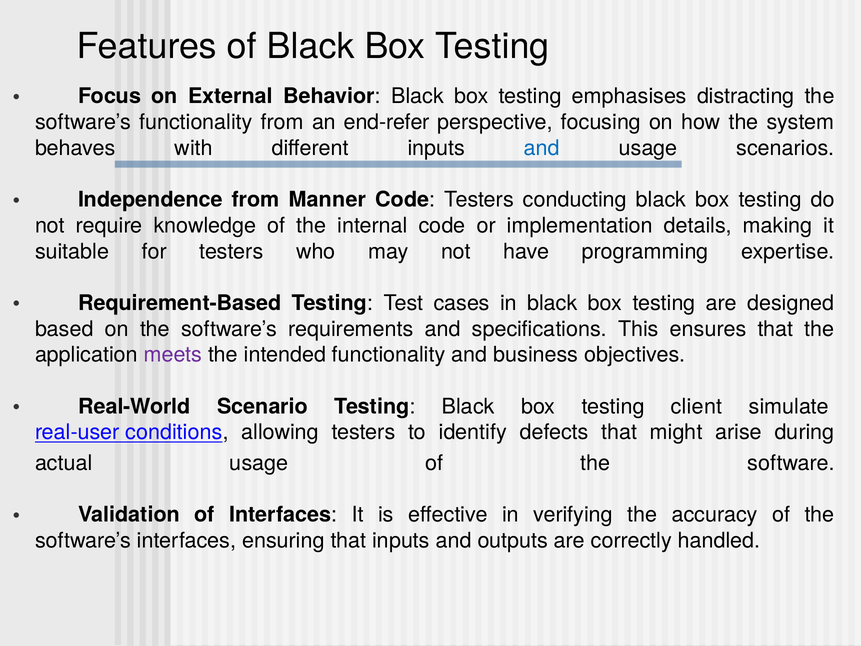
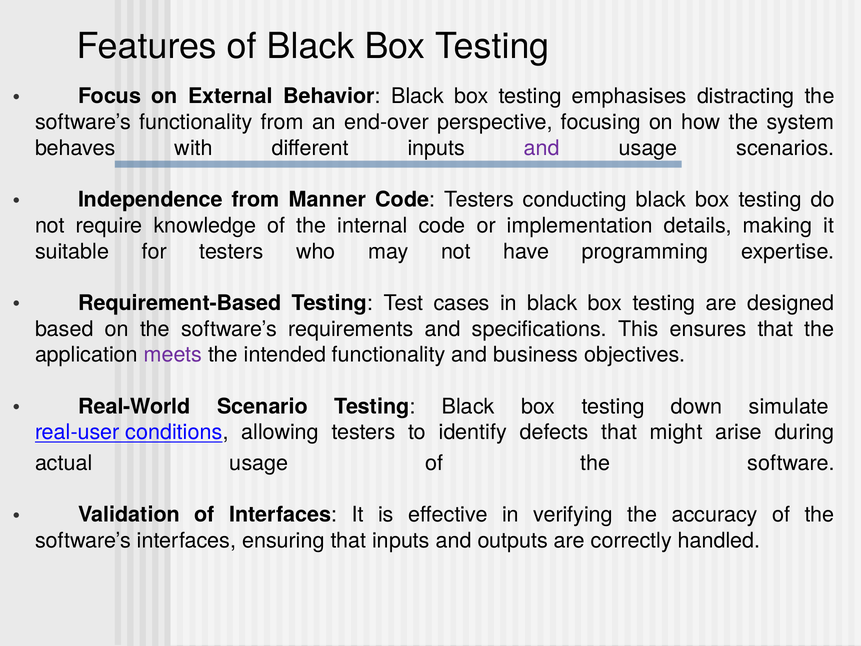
end-refer: end-refer -> end-over (387, 122)
and colour: blue -> purple (542, 148)
client: client -> down (697, 406)
